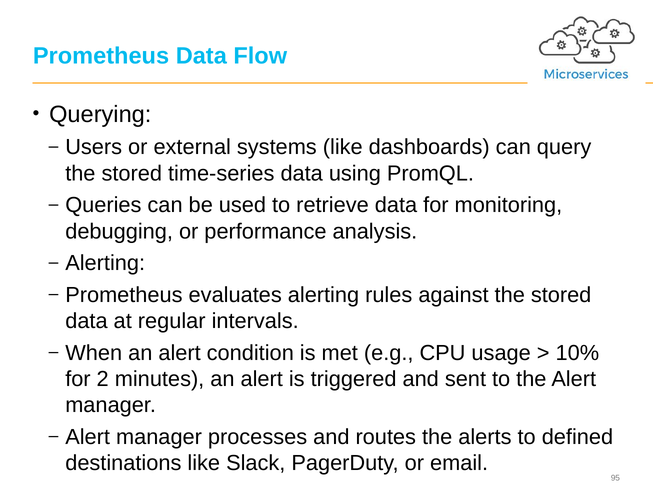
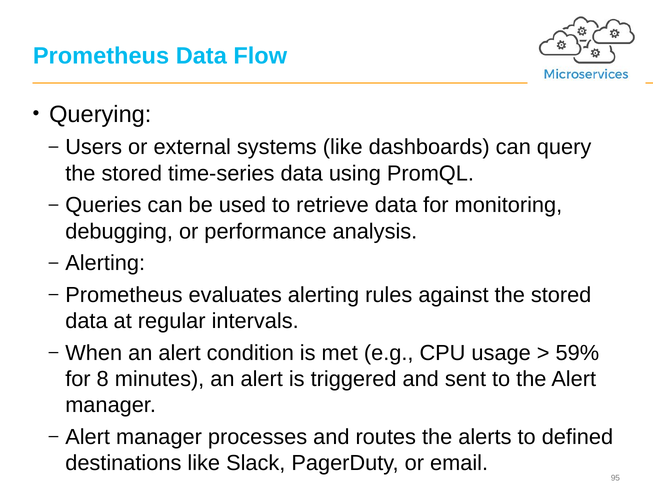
10%: 10% -> 59% (577, 353)
2: 2 -> 8 (103, 379)
